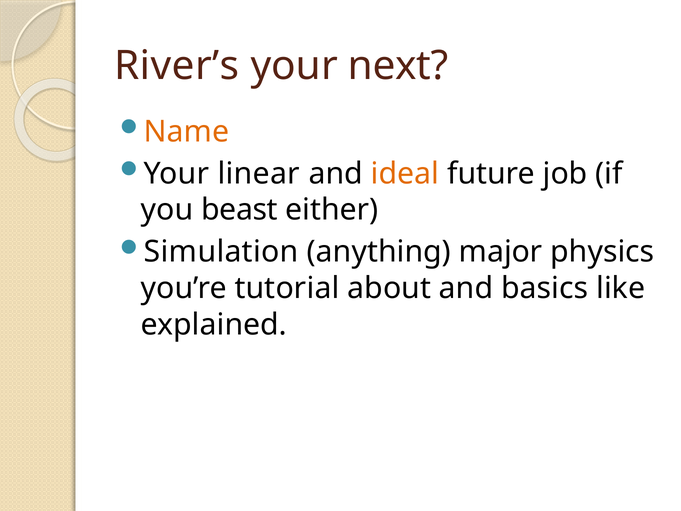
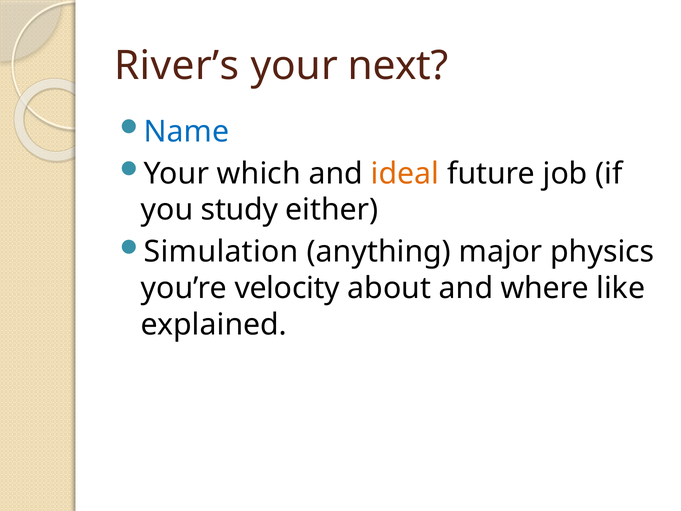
Name colour: orange -> blue (187, 131)
linear: linear -> which (259, 173)
beast: beast -> study (239, 210)
tutorial: tutorial -> velocity (287, 288)
basics: basics -> where (545, 288)
